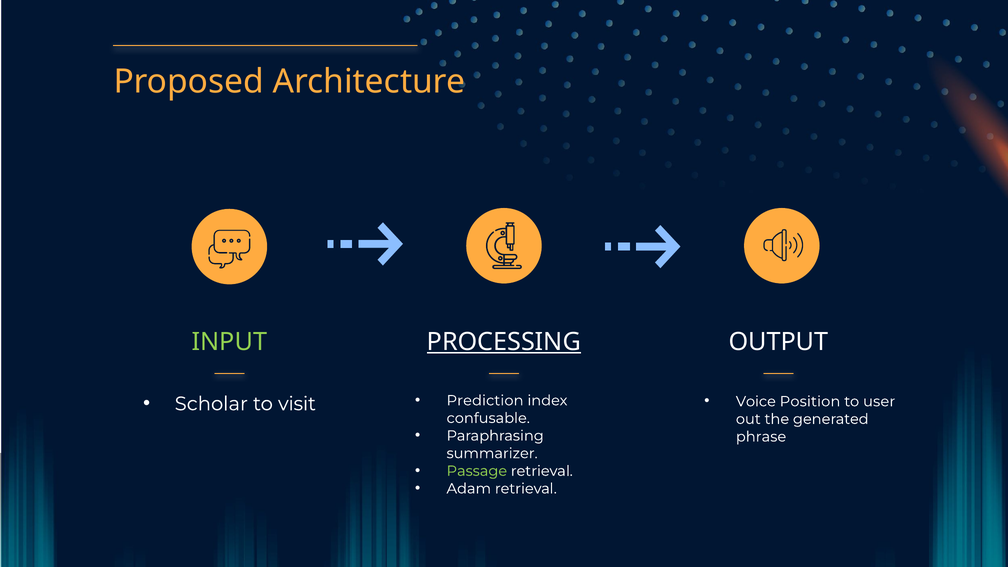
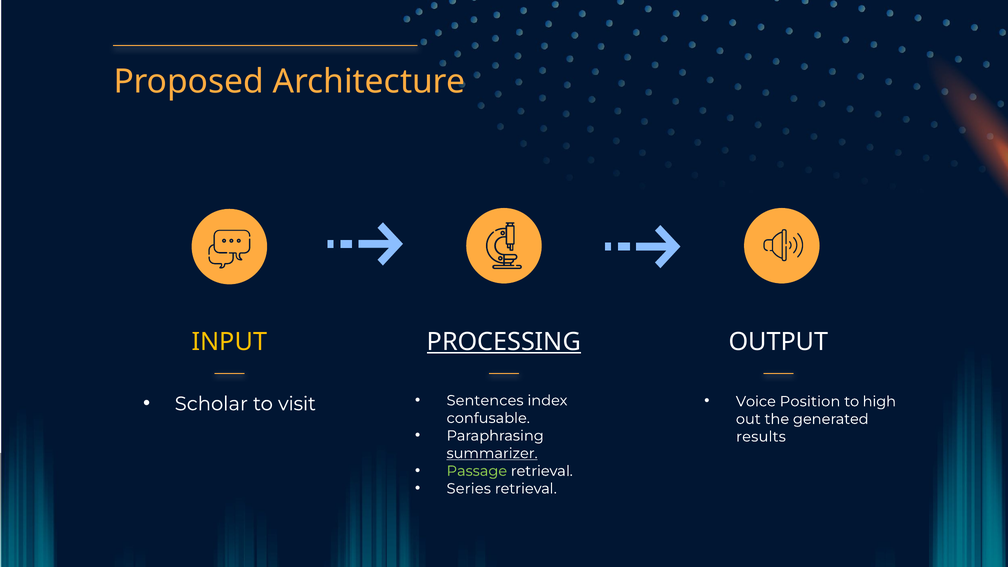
INPUT colour: light green -> yellow (229, 342)
Prediction: Prediction -> Sentences (485, 401)
user: user -> high (879, 401)
phrase: phrase -> results (761, 437)
summarizer underline: none -> present (492, 453)
Adam: Adam -> Series (469, 489)
